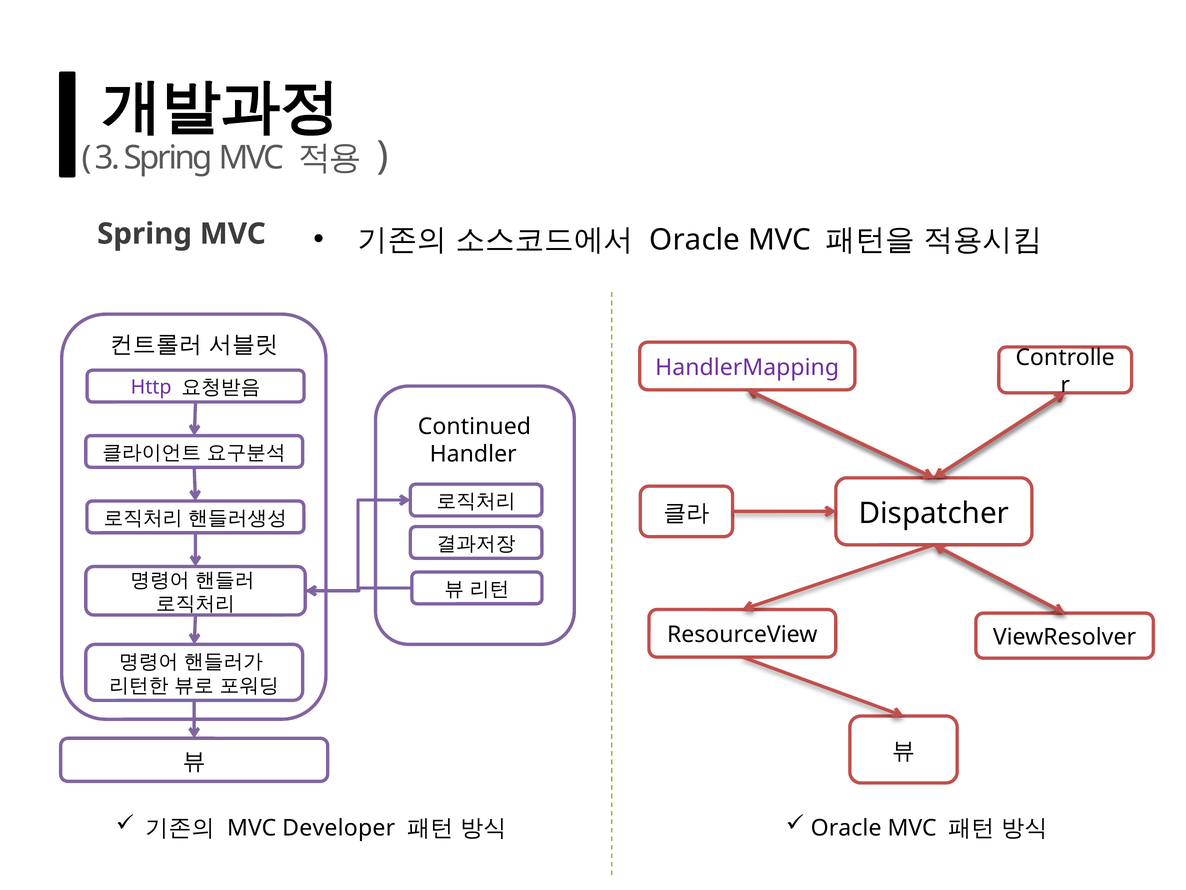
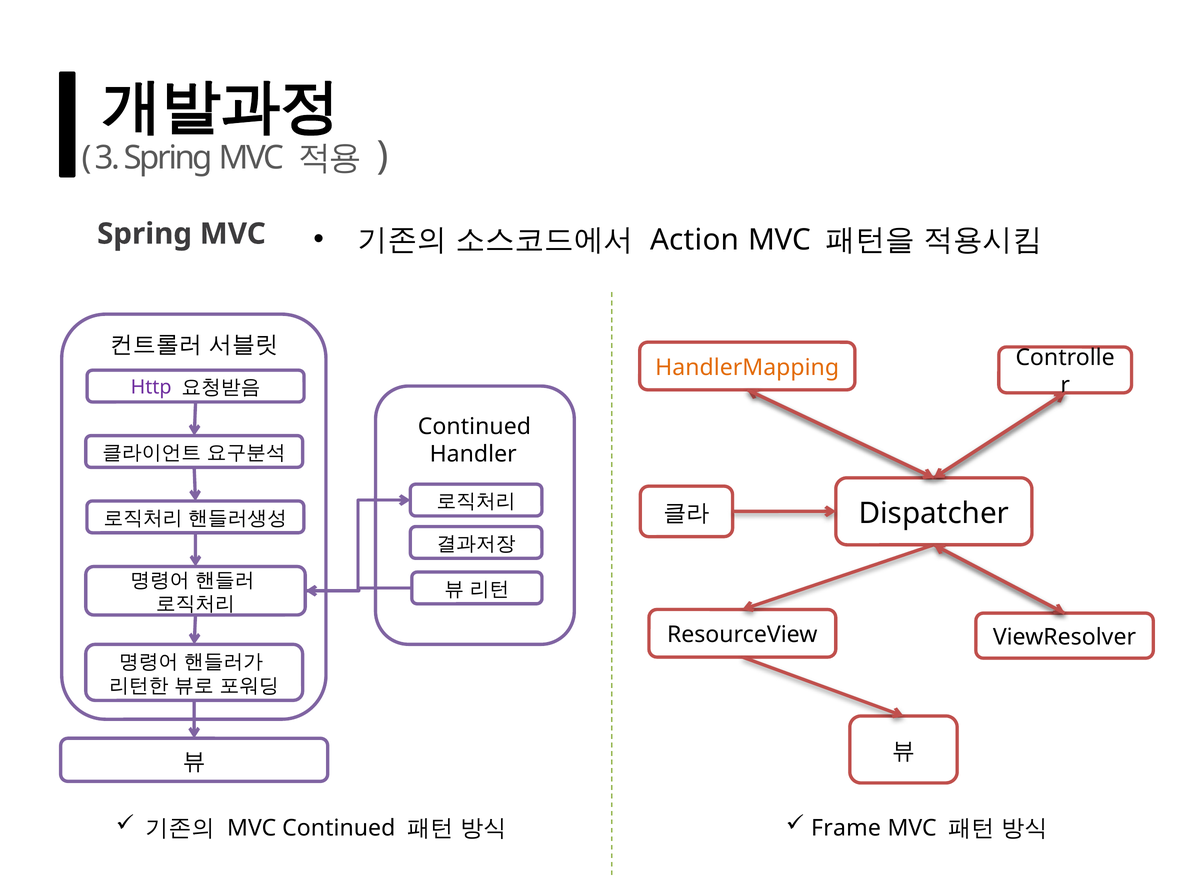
Oracle: Oracle -> Action (695, 240)
HandlerMapping colour: purple -> orange (747, 367)
MVC Developer: Developer -> Continued (339, 828)
Oracle: Oracle -> Frame (846, 828)
